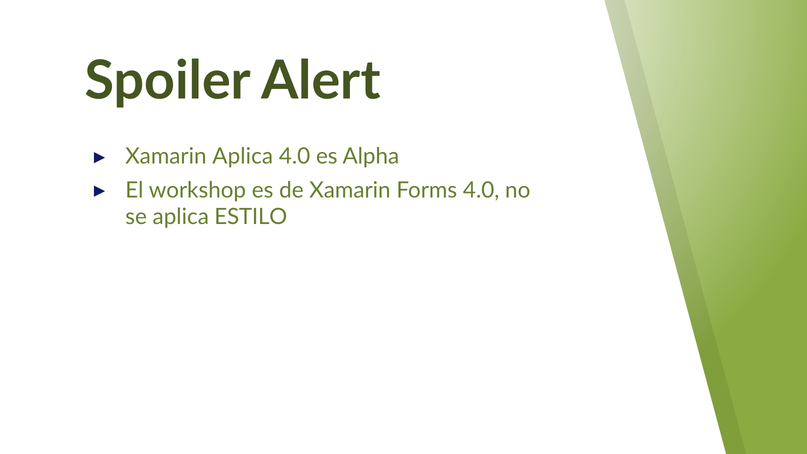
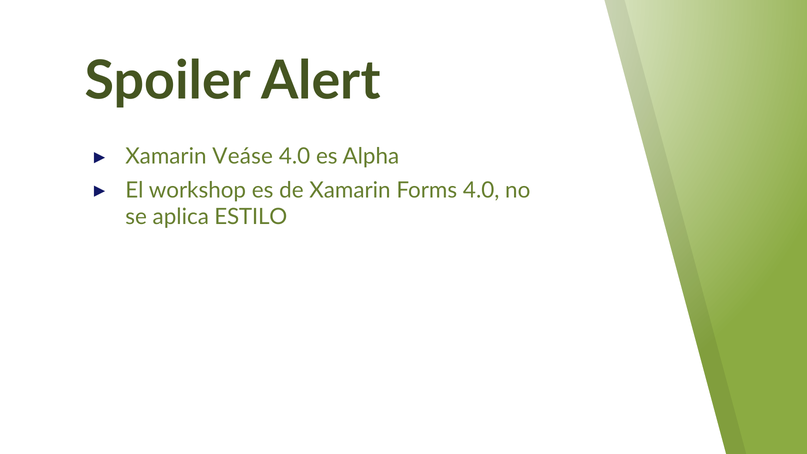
Xamarin Aplica: Aplica -> Veáse (243, 157)
